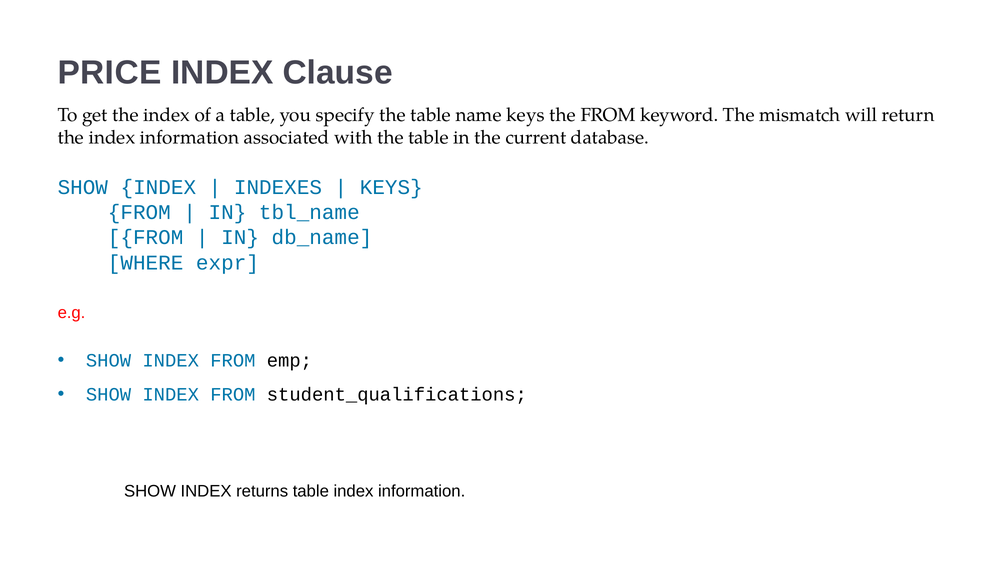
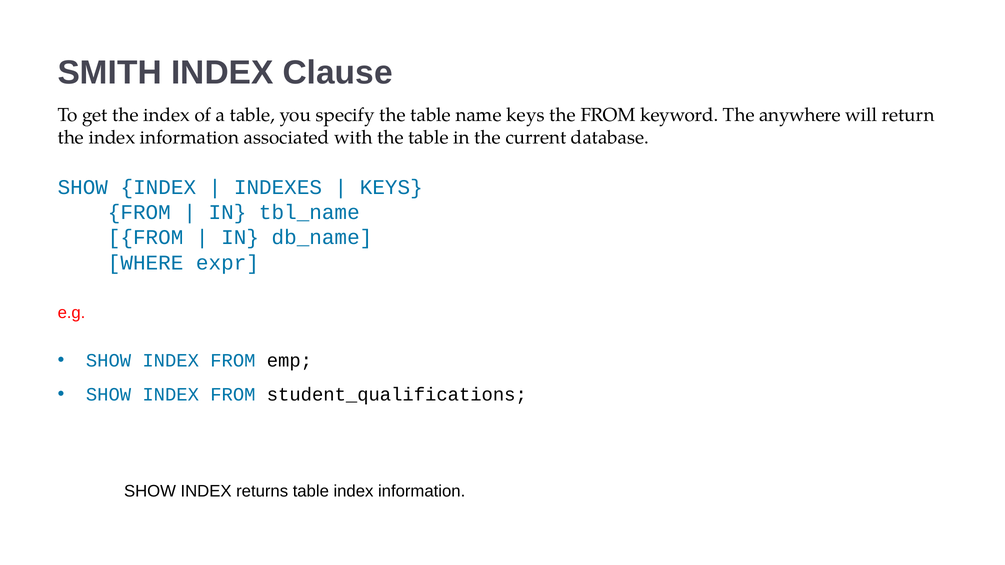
PRICE: PRICE -> SMITH (110, 73)
mismatch: mismatch -> anywhere (800, 115)
